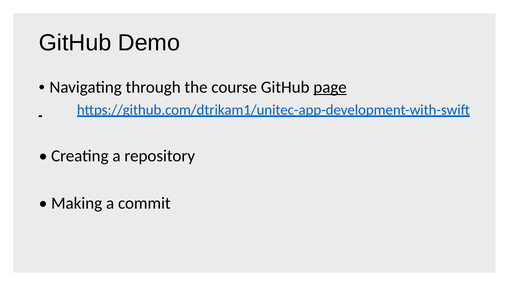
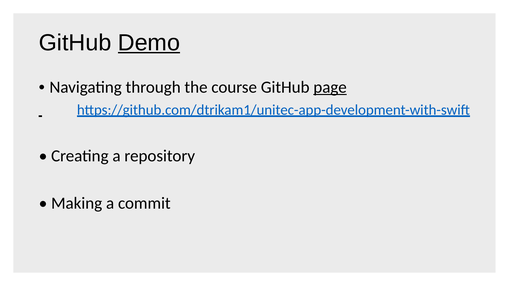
Demo underline: none -> present (149, 43)
